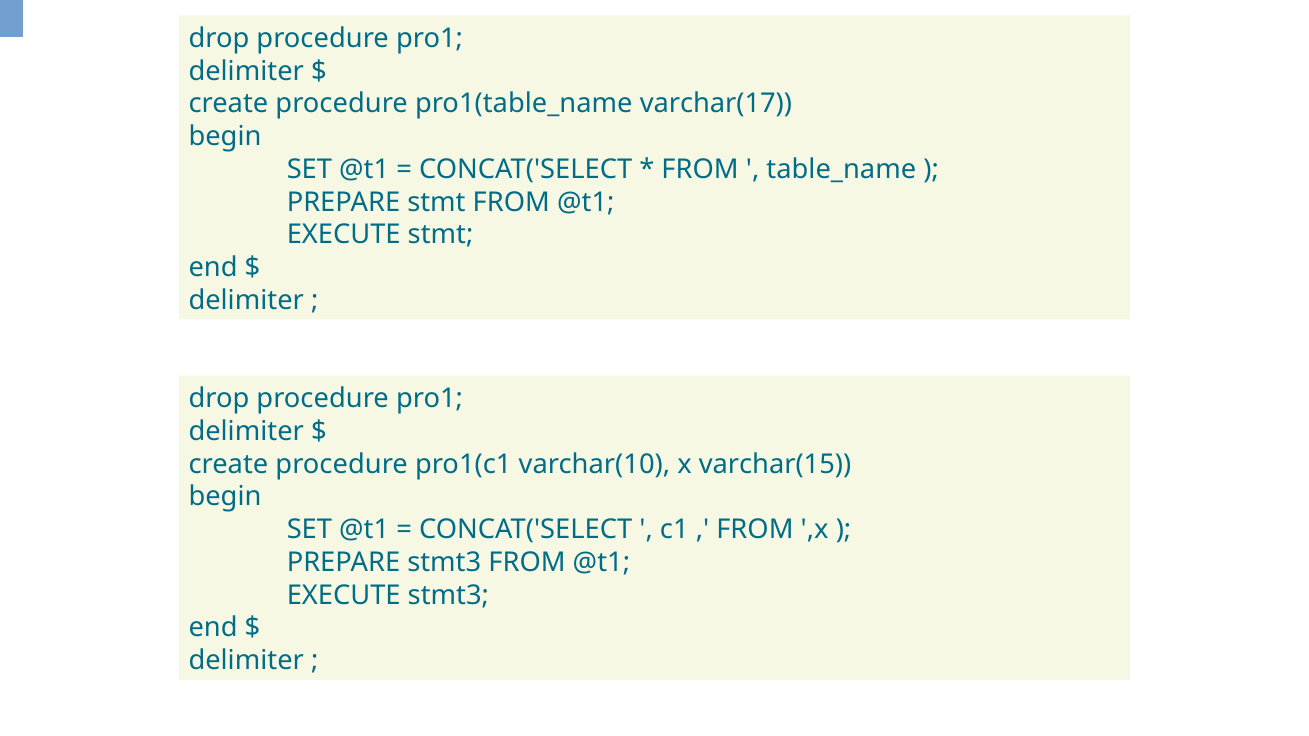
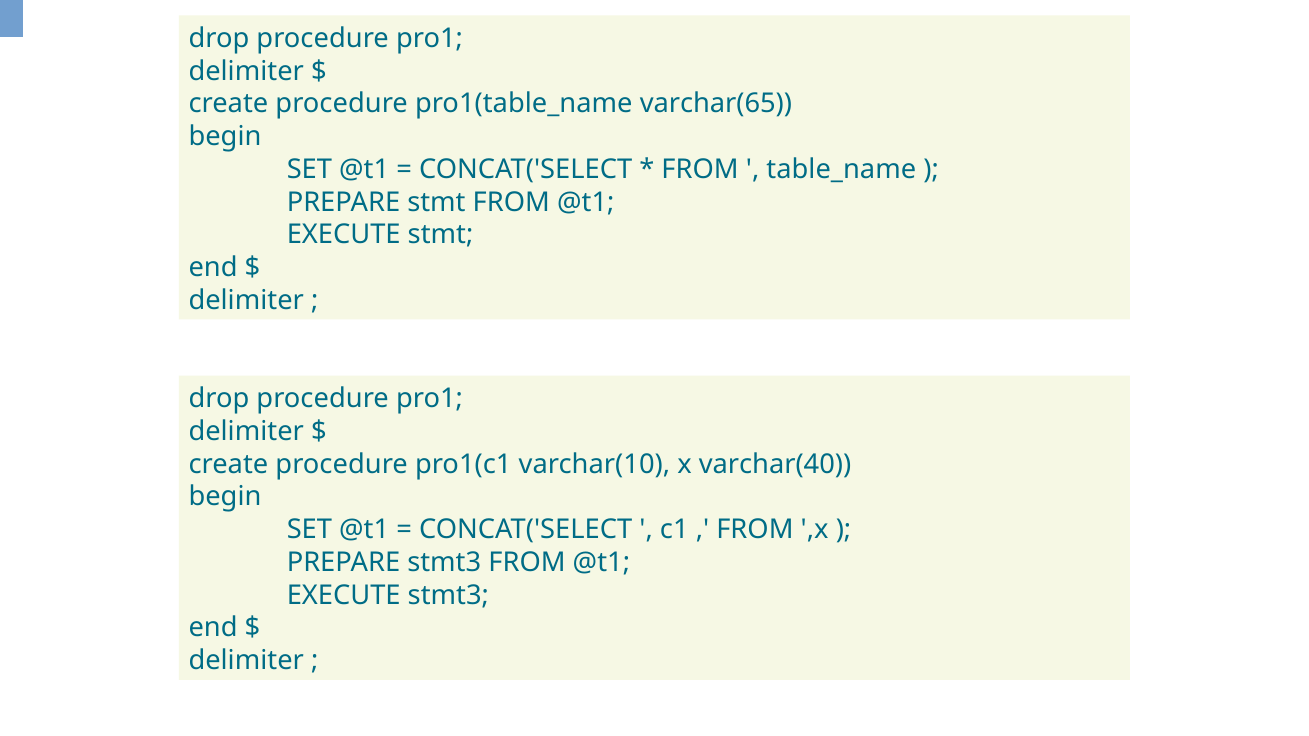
varchar(17: varchar(17 -> varchar(65 (716, 104)
varchar(15: varchar(15 -> varchar(40 (775, 464)
